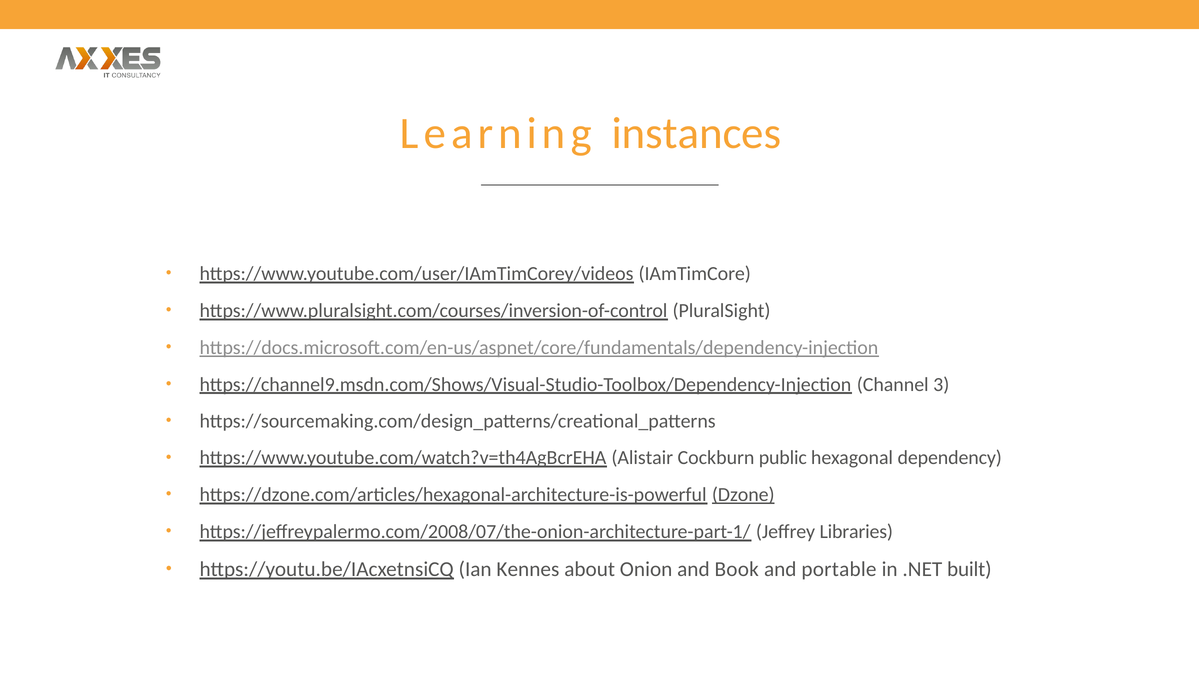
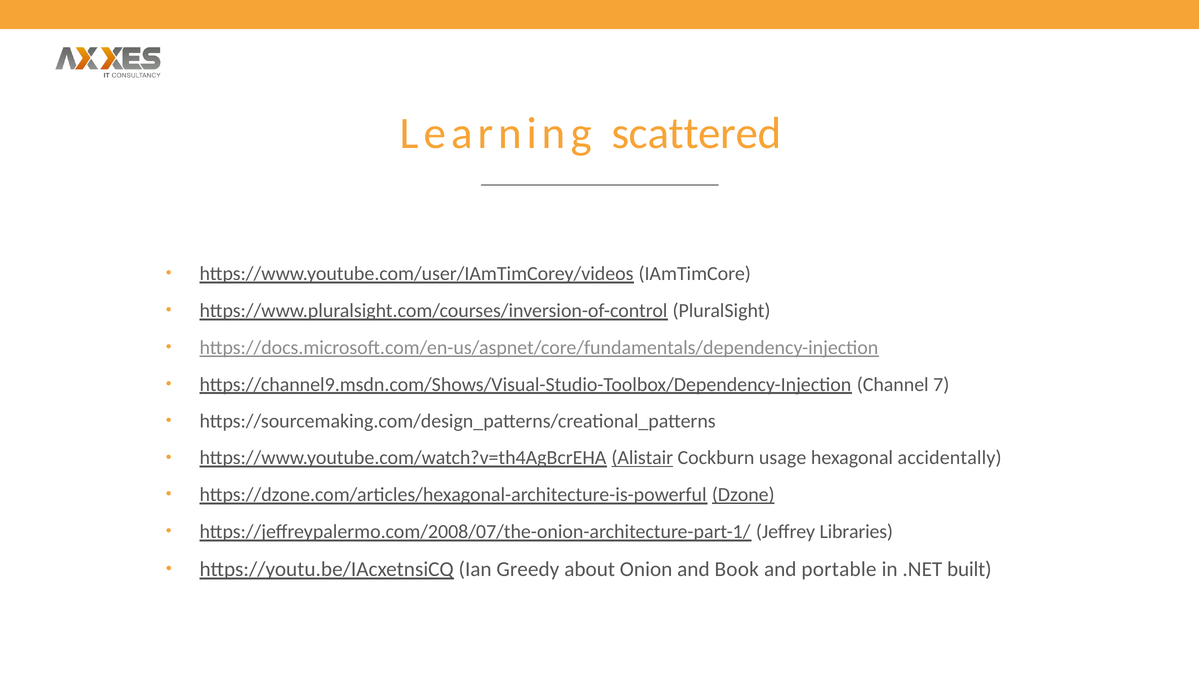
instances: instances -> scattered (697, 134)
3: 3 -> 7 (941, 385)
Alistair underline: none -> present (642, 458)
public: public -> usage (783, 458)
dependency: dependency -> accidentally (950, 458)
Kennes: Kennes -> Greedy (528, 570)
